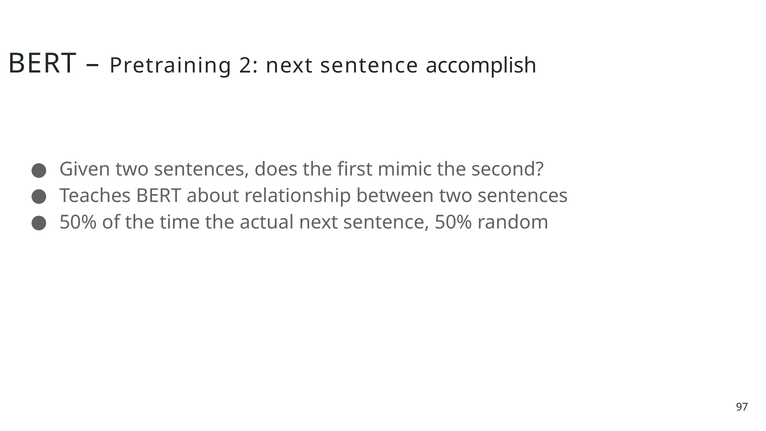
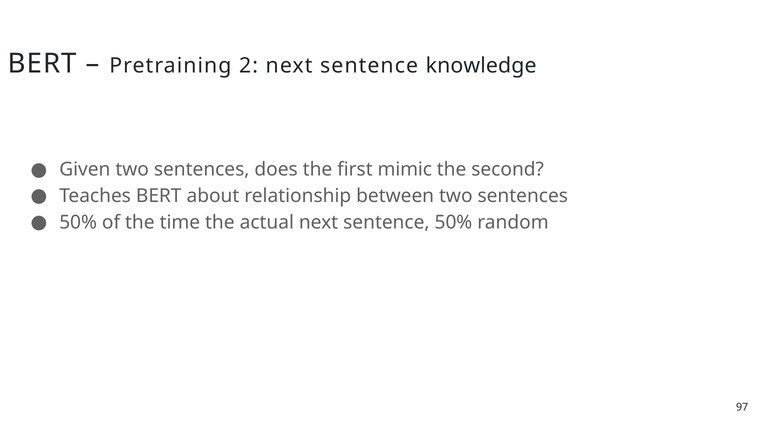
accomplish: accomplish -> knowledge (481, 66)
